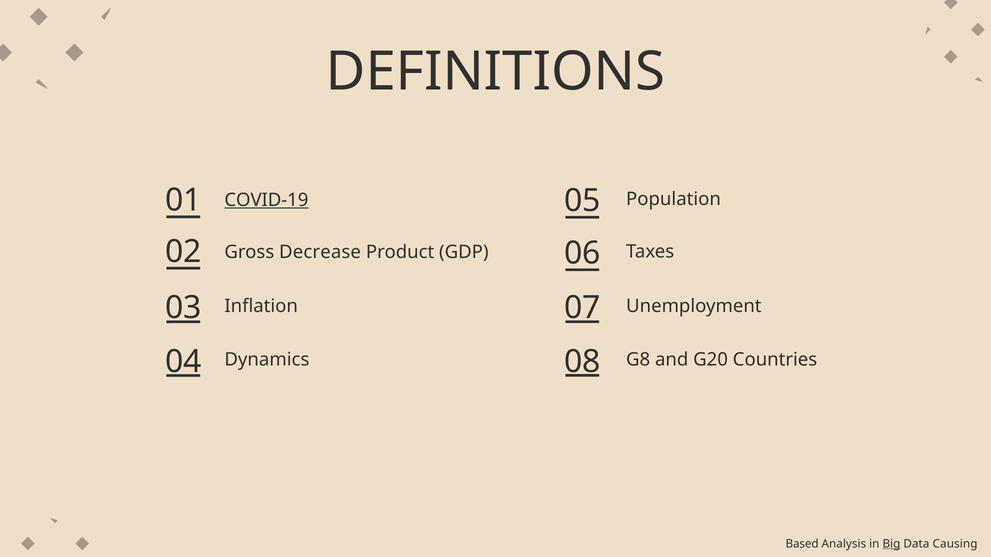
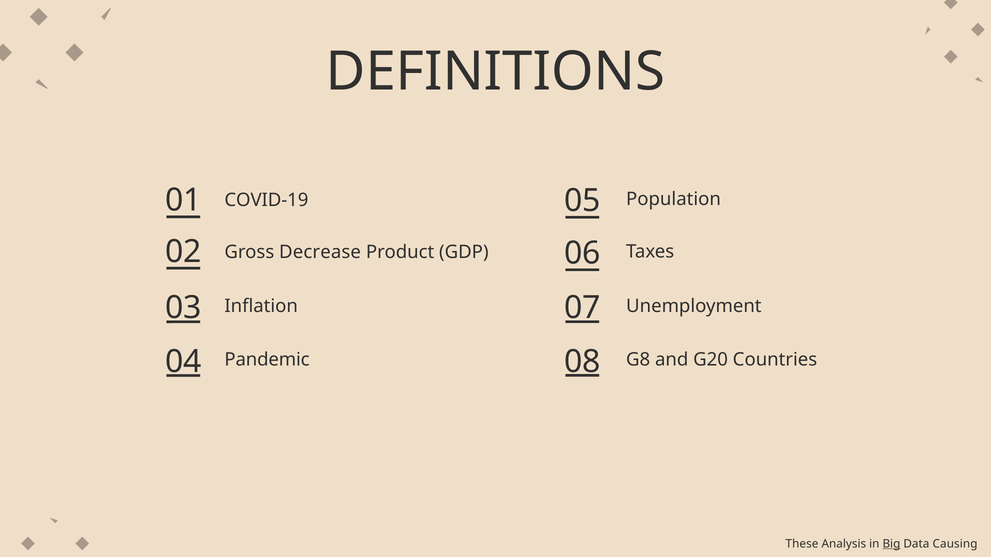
COVID-19 underline: present -> none (266, 200)
Dynamics: Dynamics -> Pandemic (267, 360)
Based: Based -> These (802, 544)
